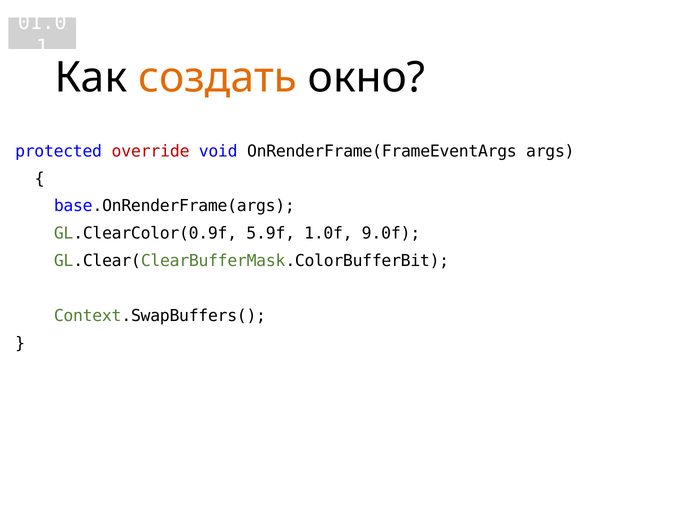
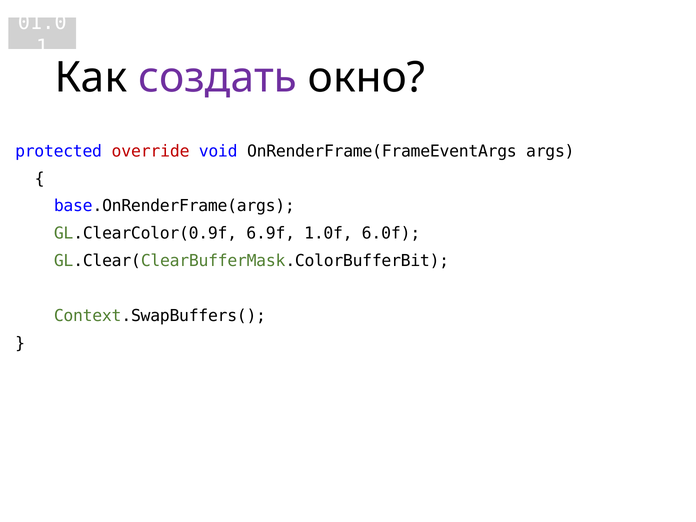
создать colour: orange -> purple (218, 78)
5.9f: 5.9f -> 6.9f (271, 233)
9.0f: 9.0f -> 6.0f (391, 233)
